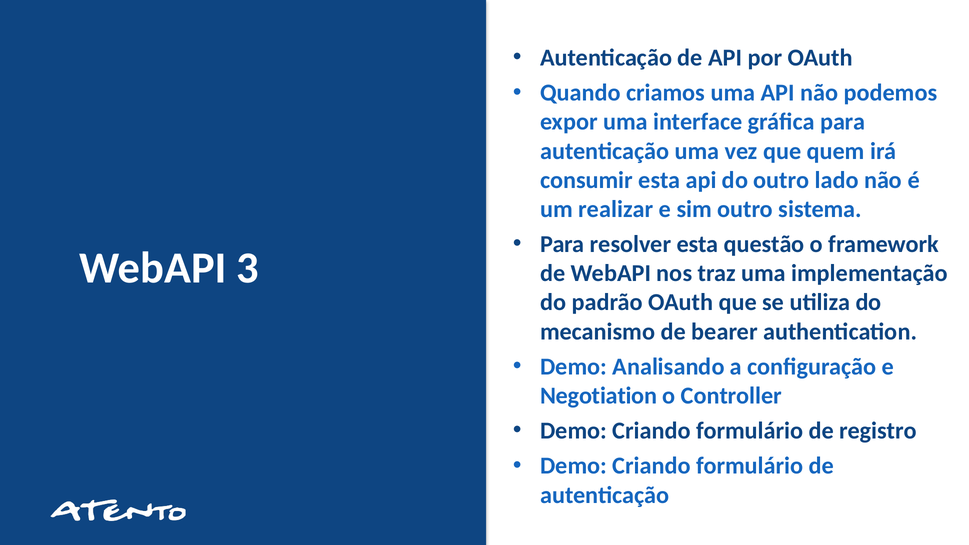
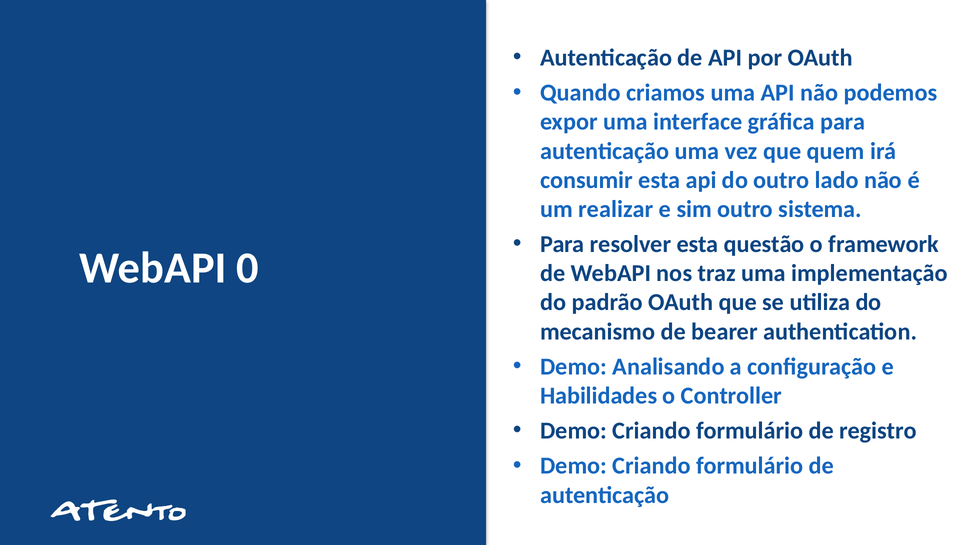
3: 3 -> 0 (248, 268)
Negotiation: Negotiation -> Habilidades (599, 396)
